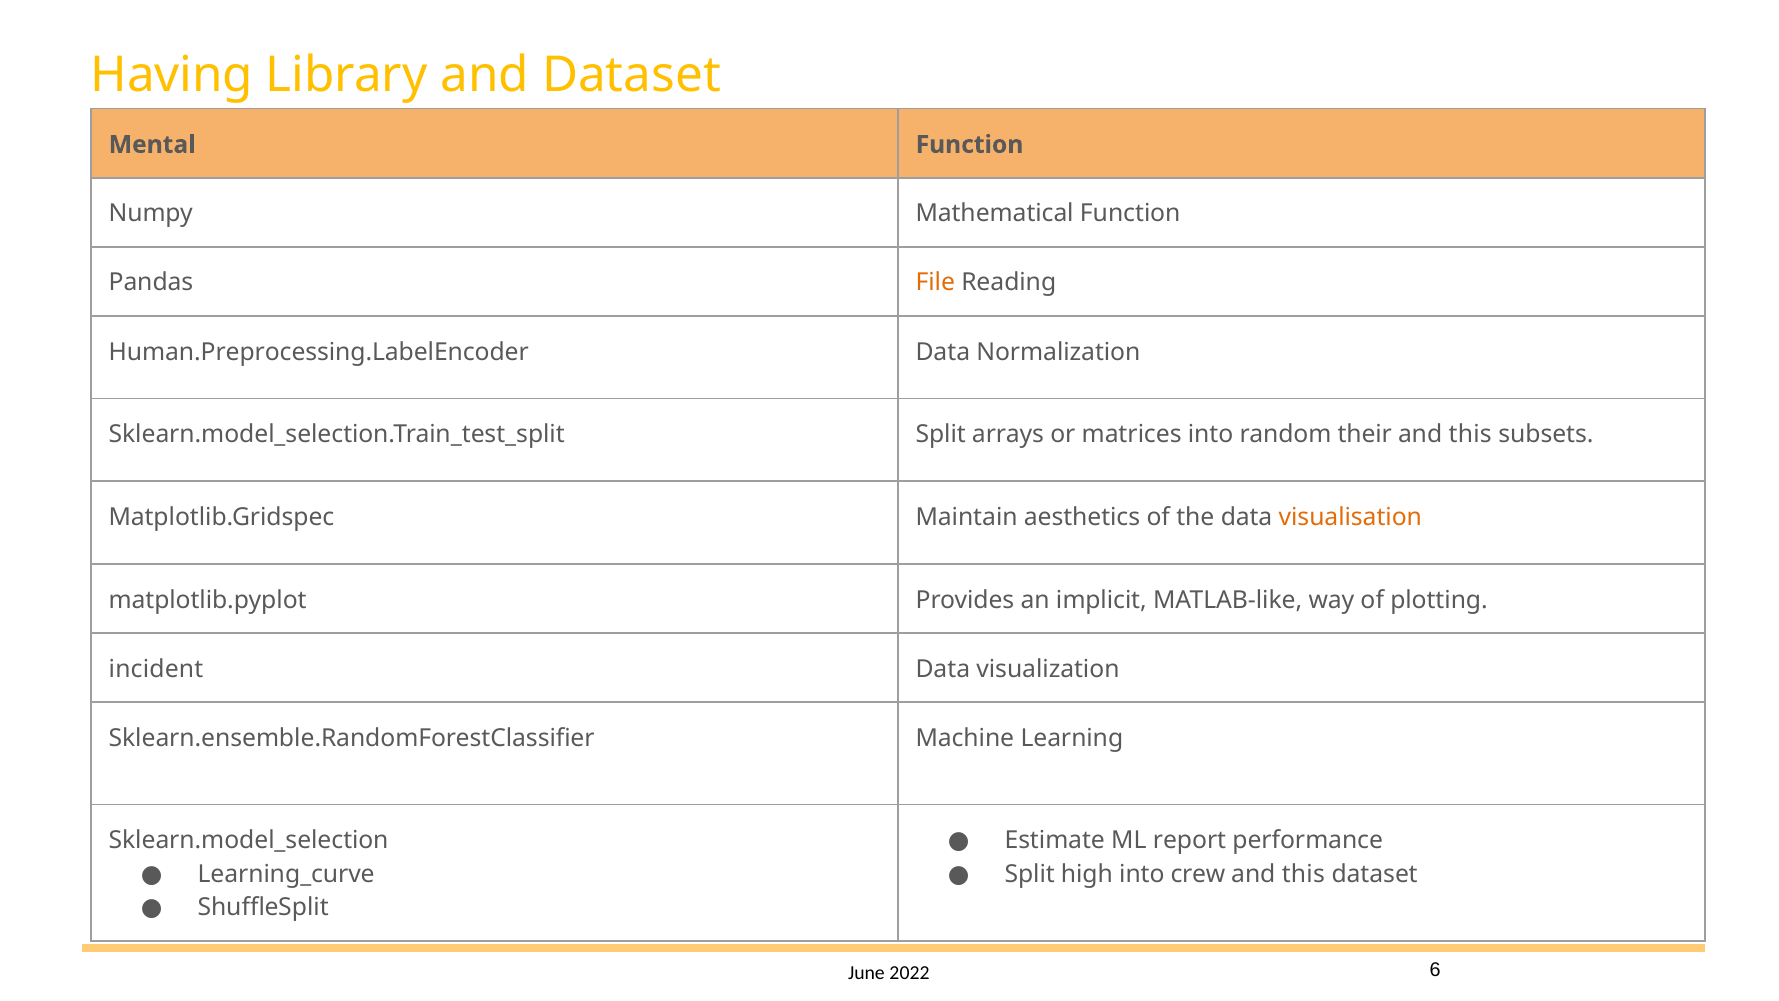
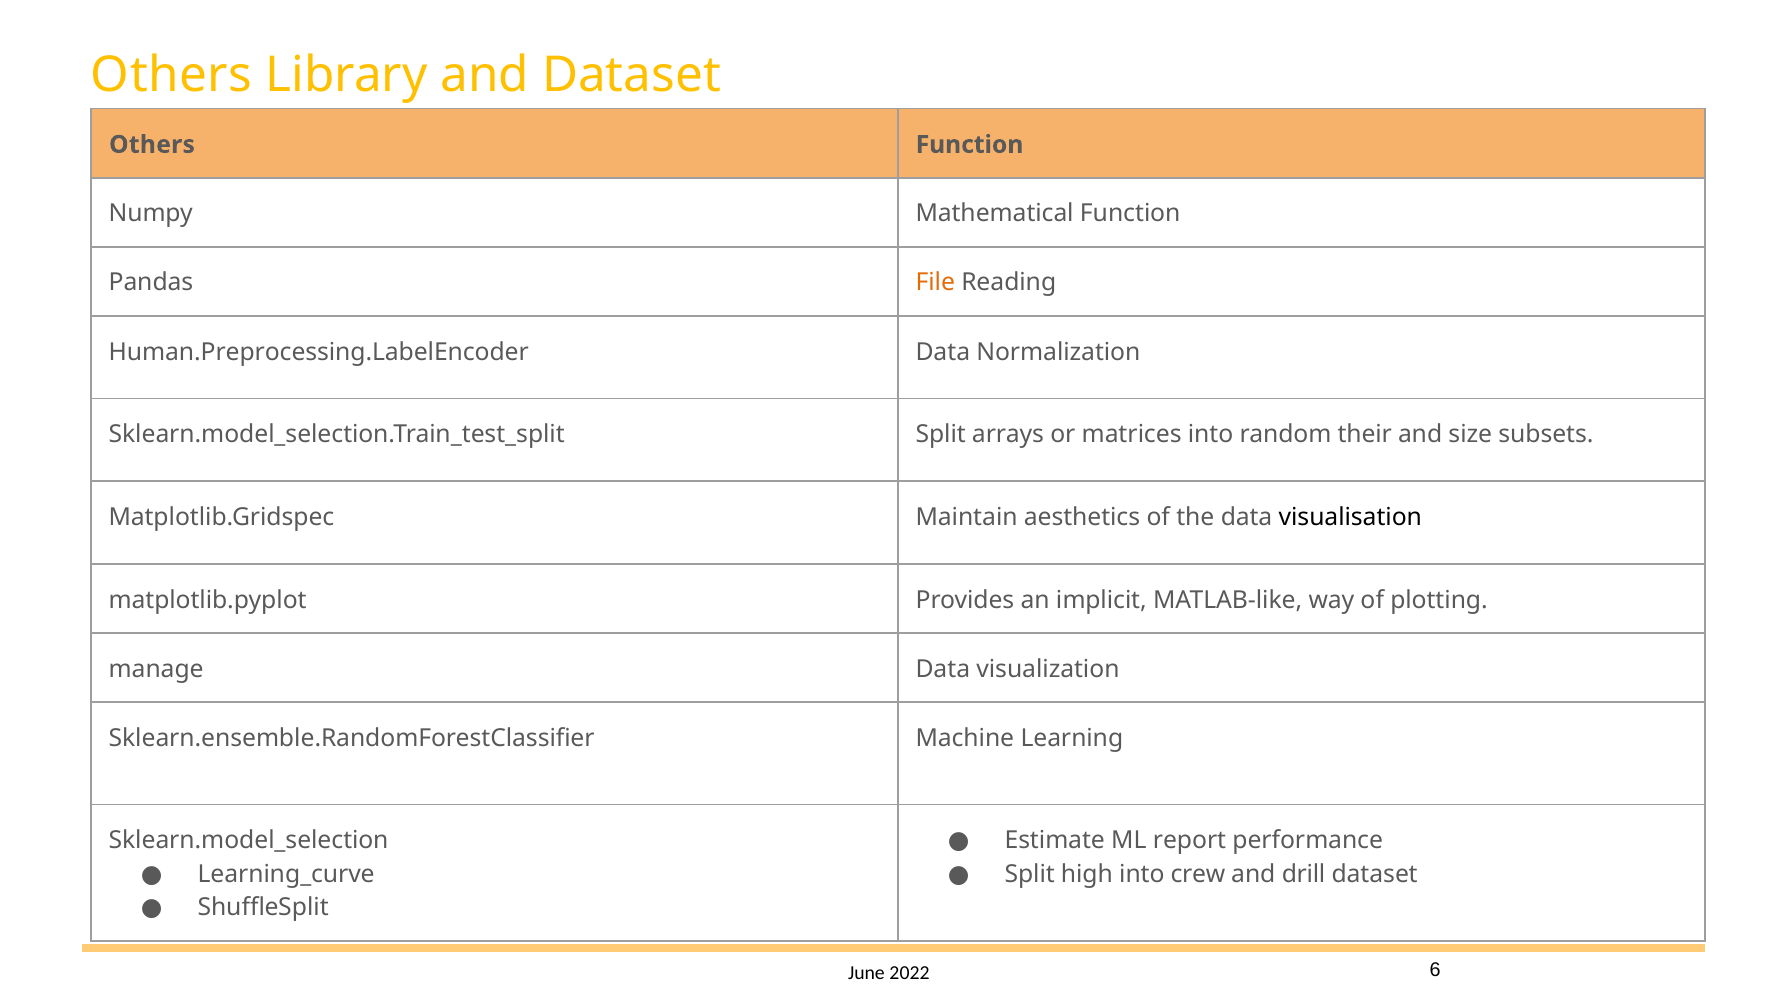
Having: Having -> Others (172, 76)
Mental: Mental -> Others (152, 145)
this: this -> size (1470, 434)
visualisation colour: orange -> black (1350, 517)
incident: incident -> manage (156, 669)
this: this -> drill (1304, 874)
